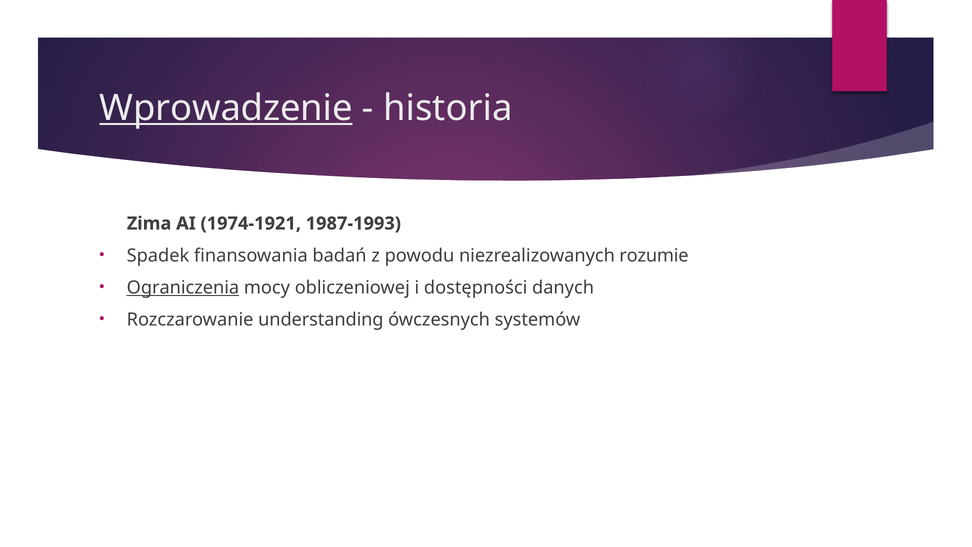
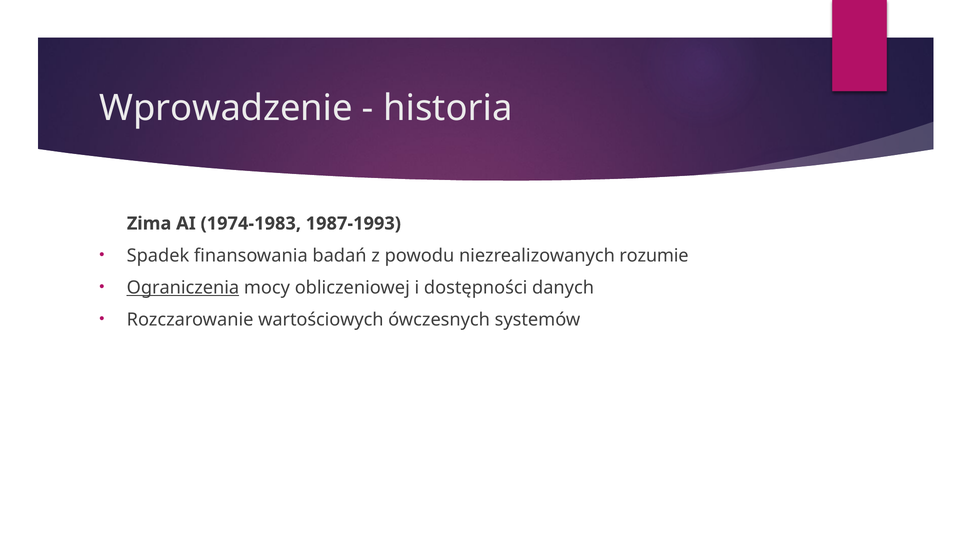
Wprowadzenie underline: present -> none (226, 108)
1974-1921: 1974-1921 -> 1974-1983 (251, 223)
understanding: understanding -> wartościowych (321, 319)
